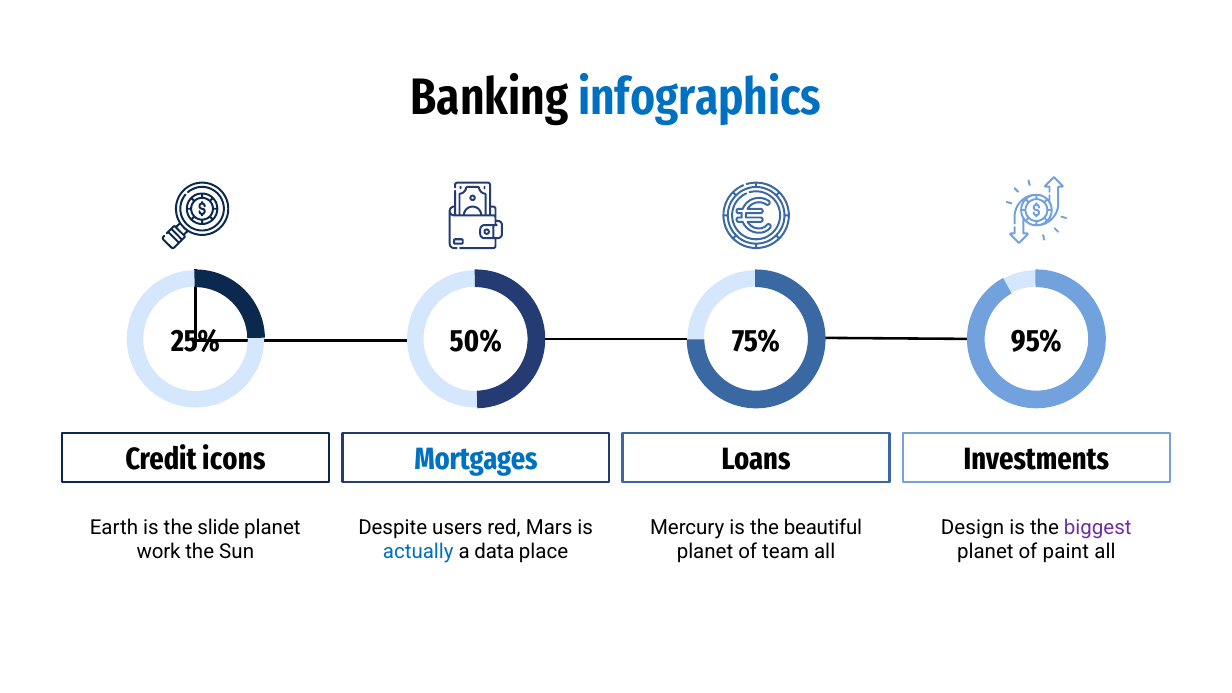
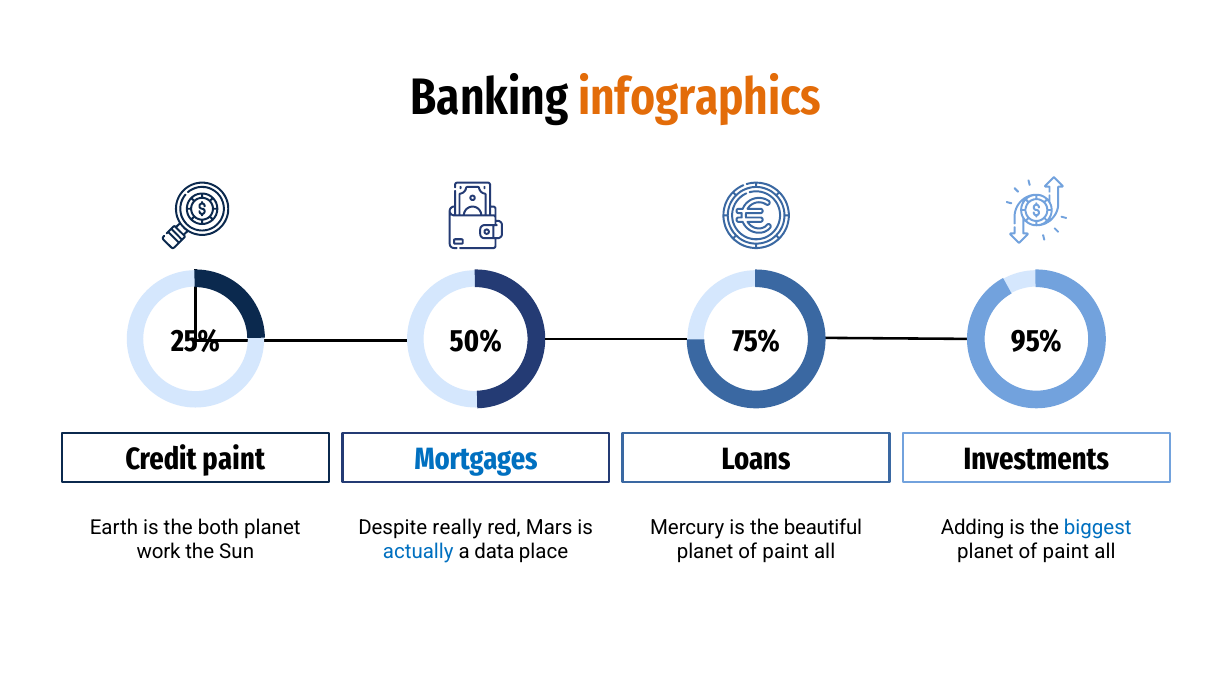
infographics colour: blue -> orange (700, 98)
Credit icons: icons -> paint (234, 460)
slide: slide -> both (218, 528)
users: users -> really (457, 528)
Design: Design -> Adding (973, 528)
biggest colour: purple -> blue (1098, 528)
team: team -> paint (786, 552)
